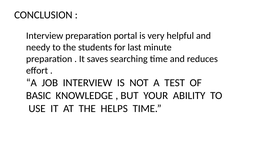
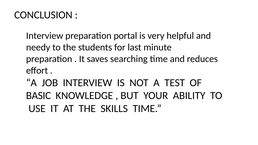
HELPS: HELPS -> SKILLS (114, 109)
